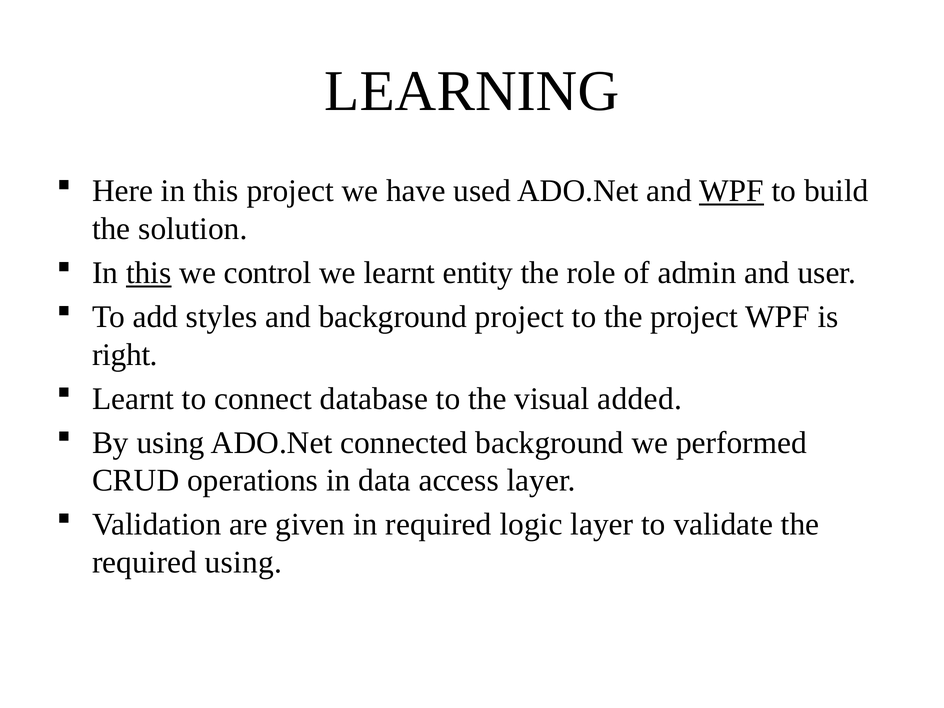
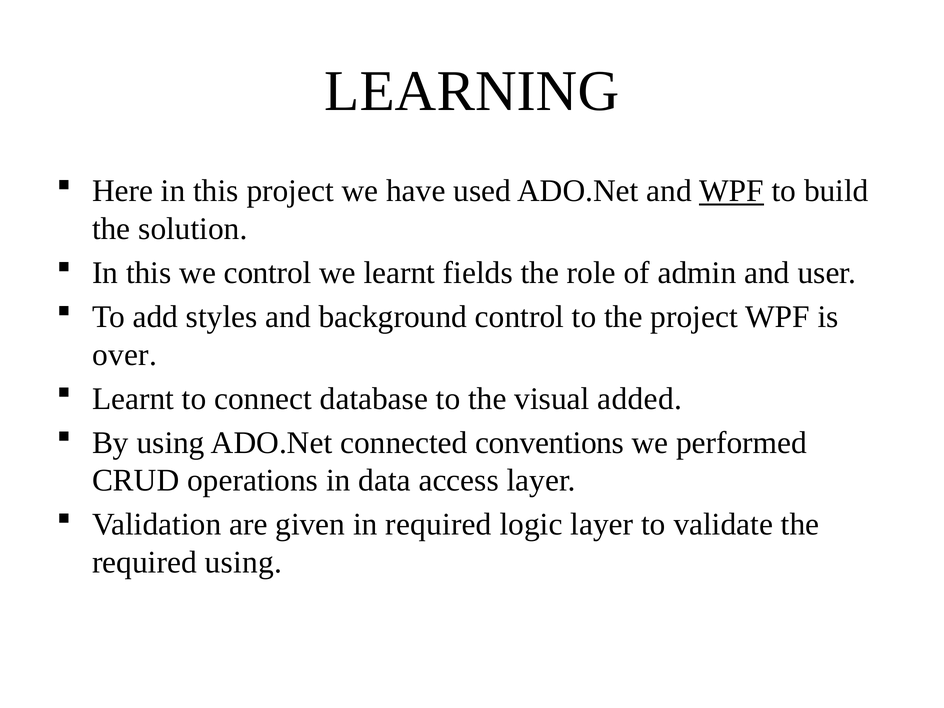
this underline: present -> none (149, 273)
entity: entity -> fields (478, 273)
background project: project -> control (520, 317)
right: right -> over (125, 355)
connected background: background -> conventions (550, 443)
